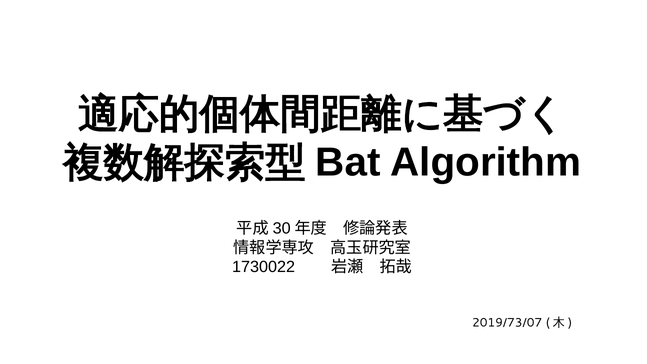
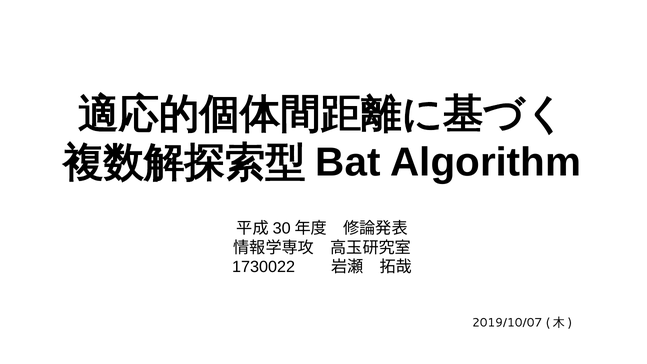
2019/73/07: 2019/73/07 -> 2019/10/07 (507, 323)
